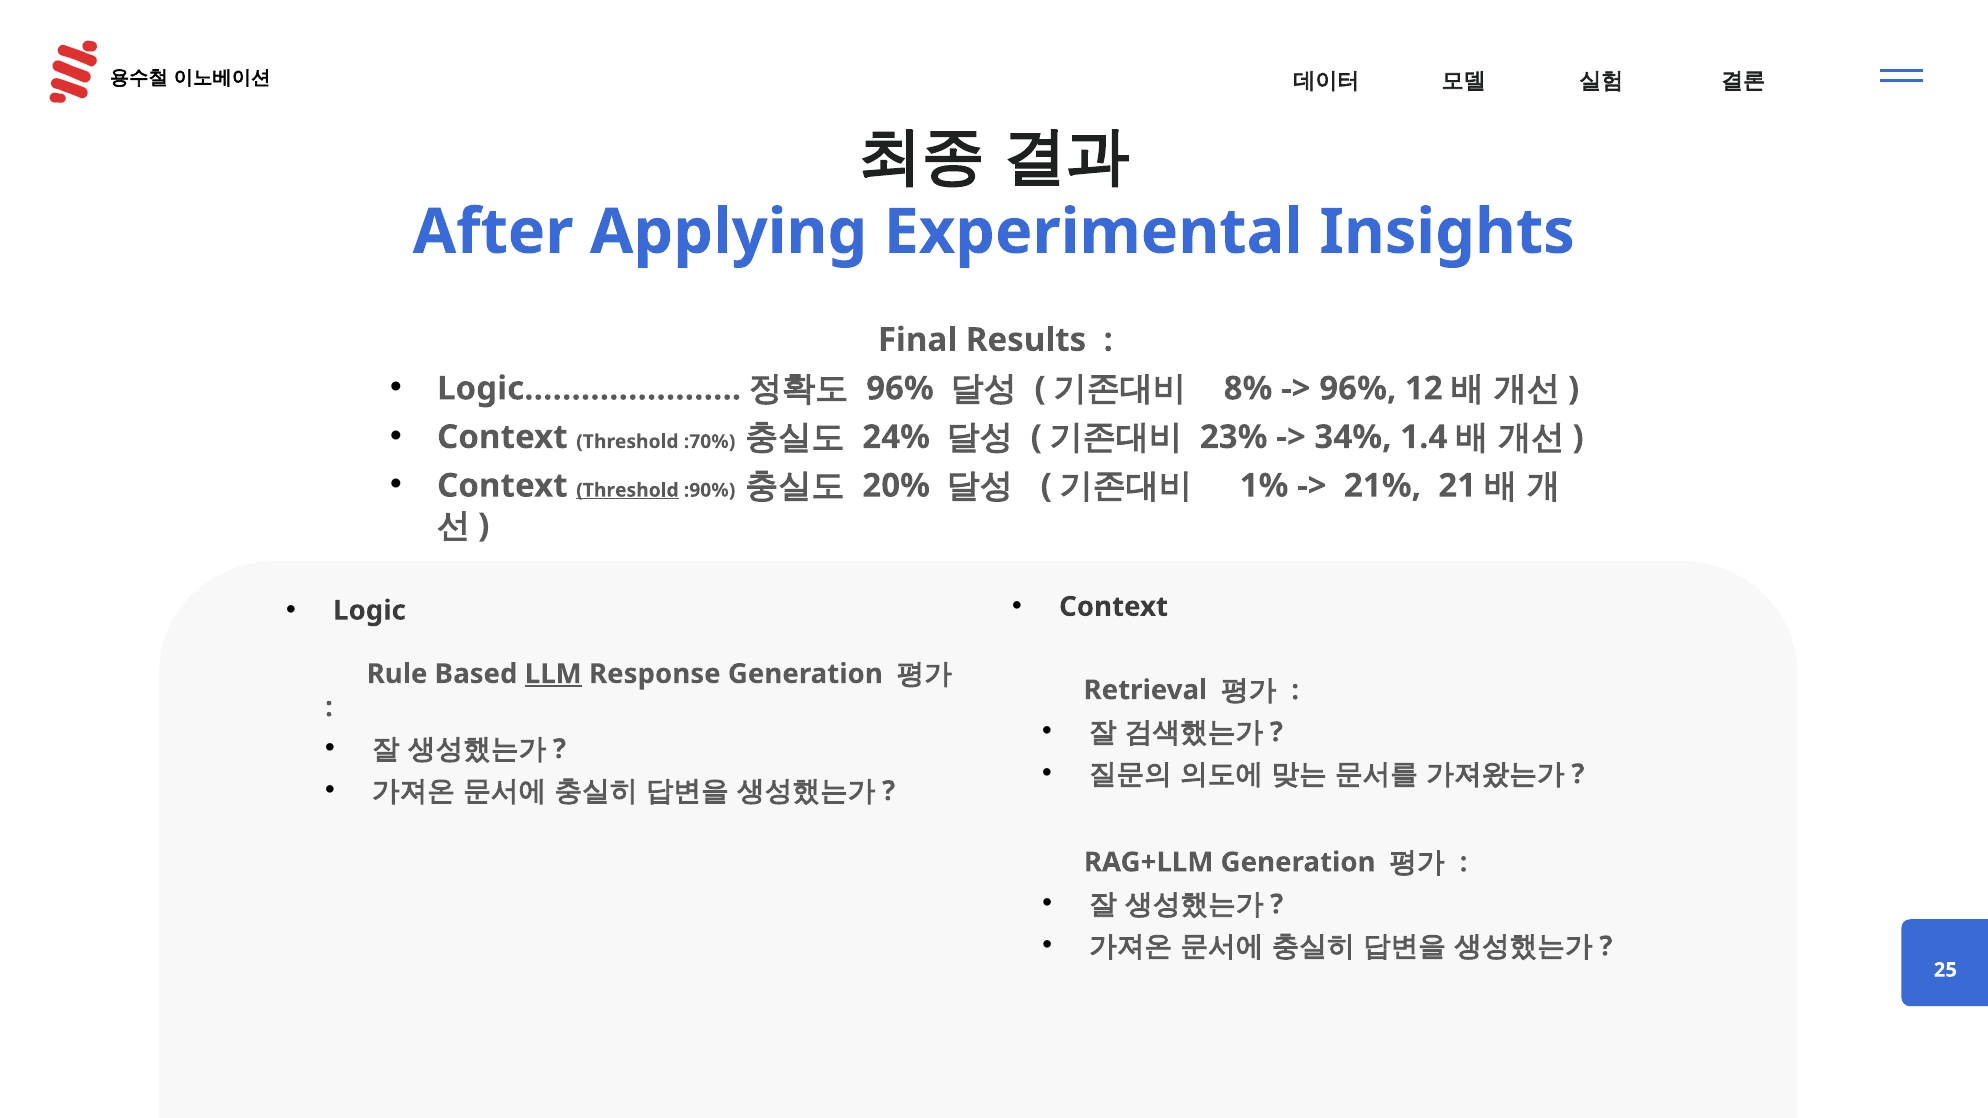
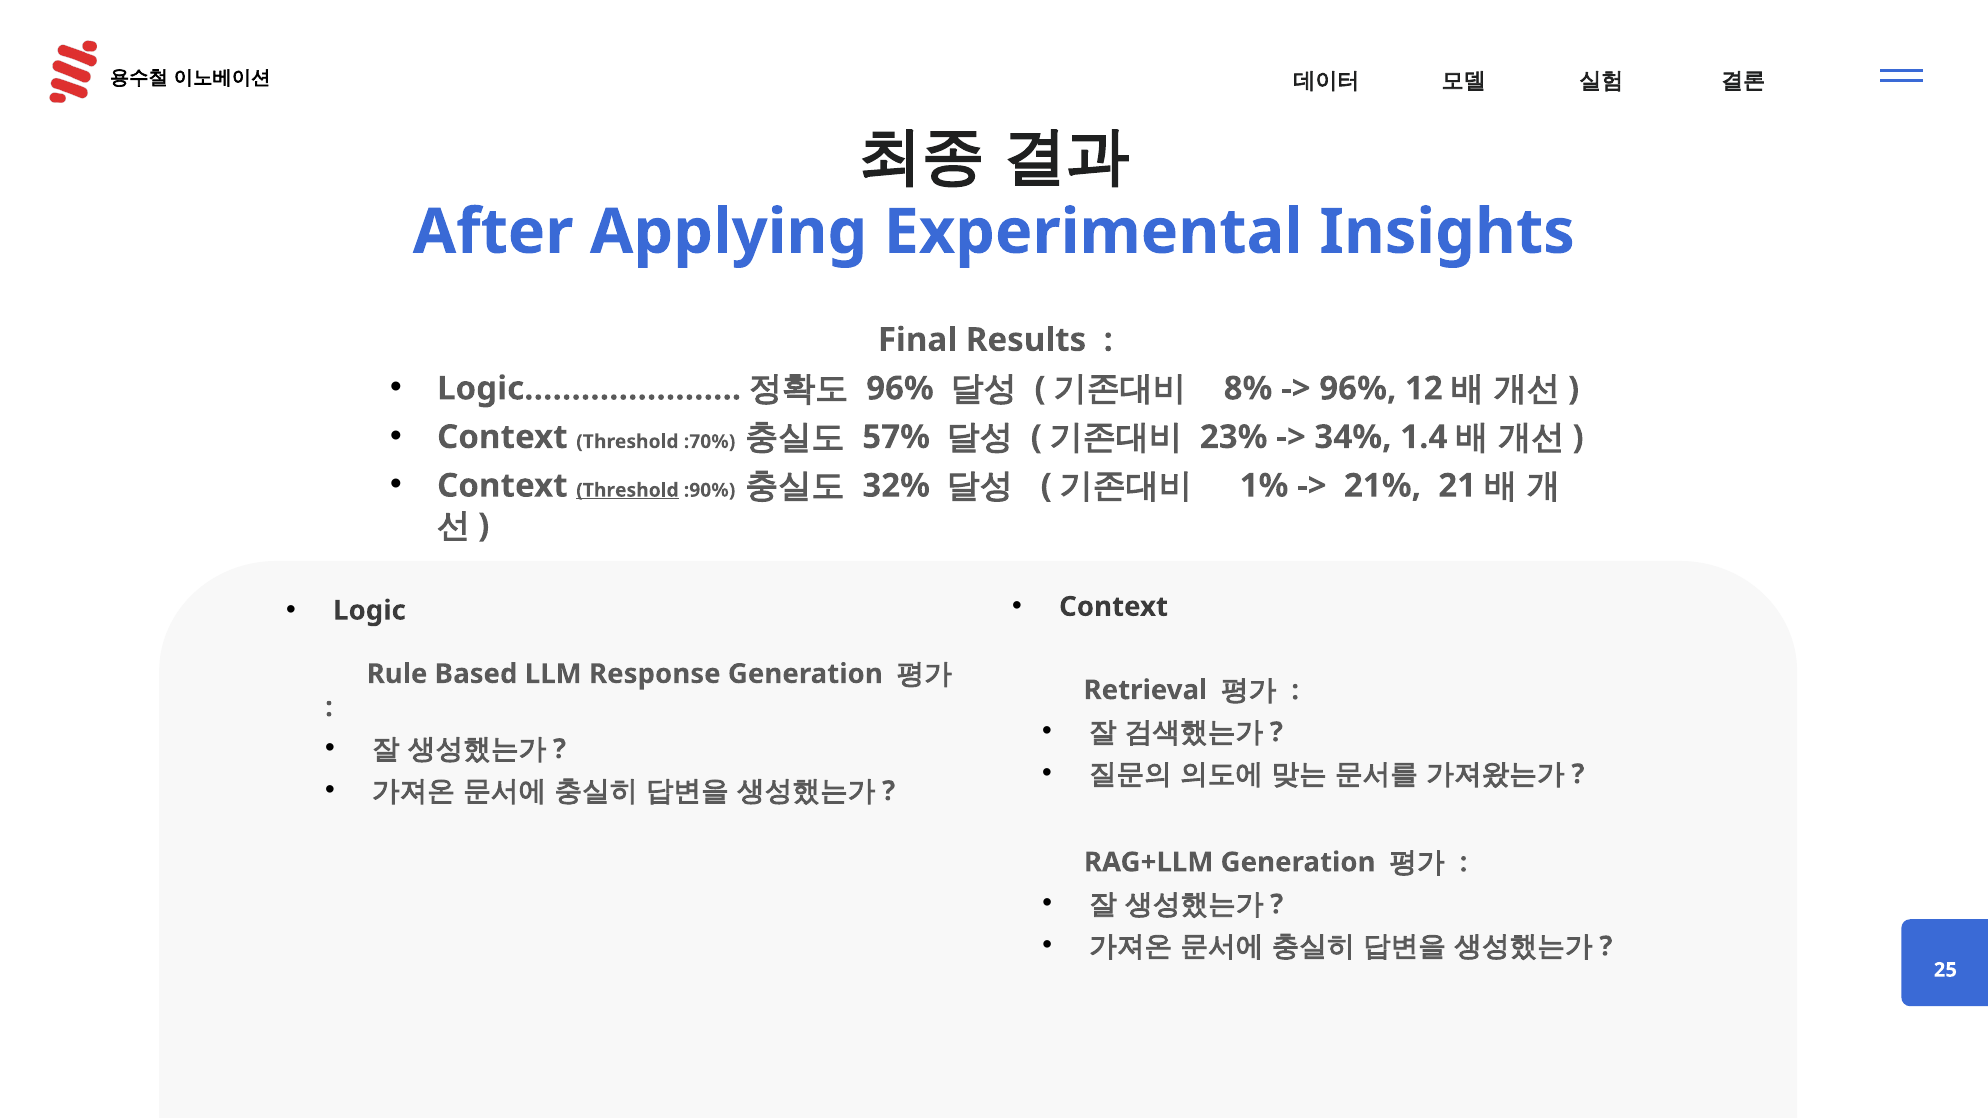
24%: 24% -> 57% (896, 437)
20%: 20% -> 32% (896, 486)
LLM underline: present -> none (553, 674)
